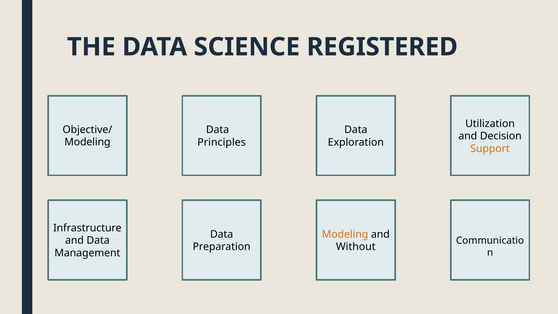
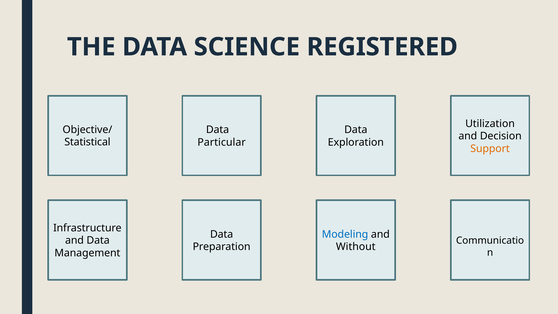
Modeling: Modeling -> Statistical (87, 142)
Principles: Principles -> Particular (222, 142)
Modeling colour: orange -> blue (345, 234)
